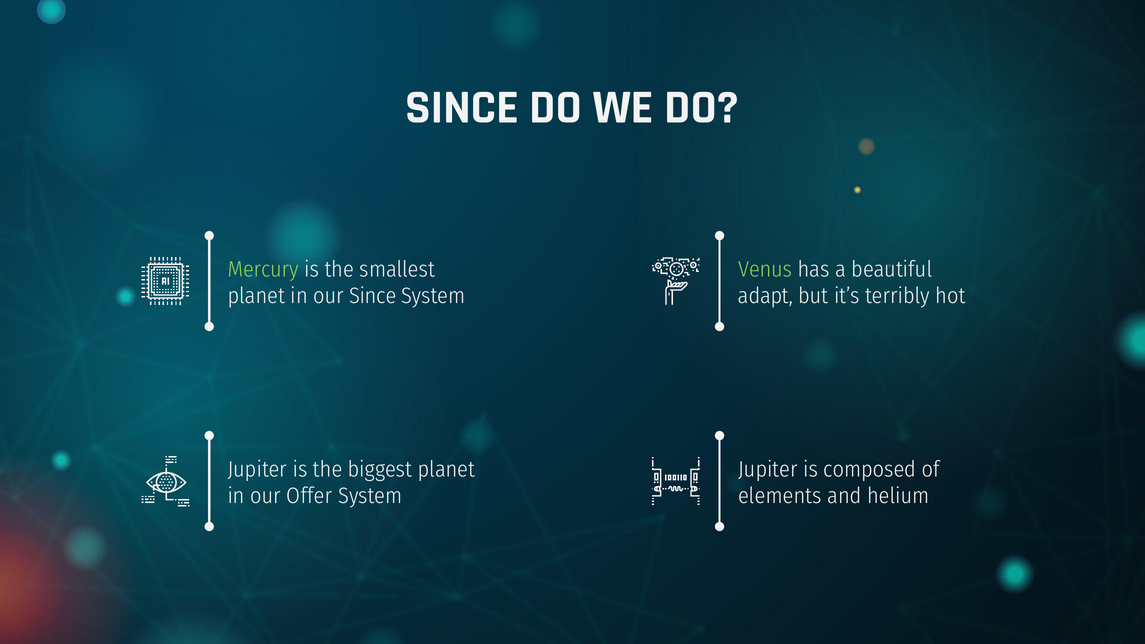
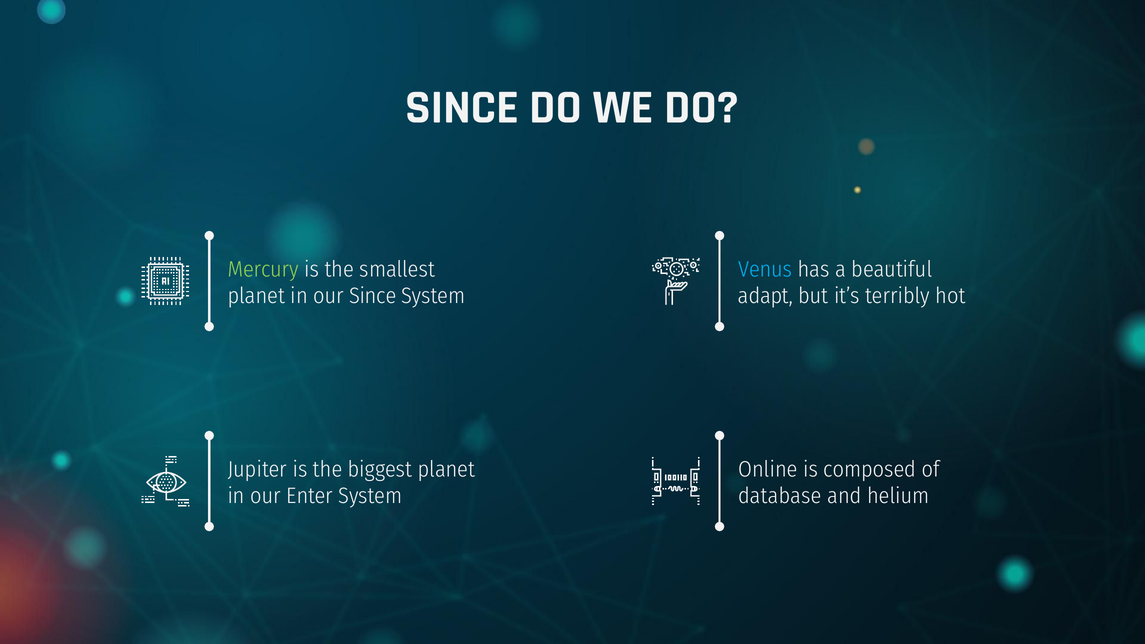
Venus colour: light green -> light blue (765, 269)
Jupiter: Jupiter -> Online (768, 469)
Offer: Offer -> Enter (310, 496)
elements: elements -> database (780, 496)
